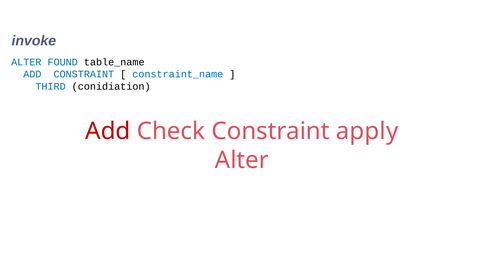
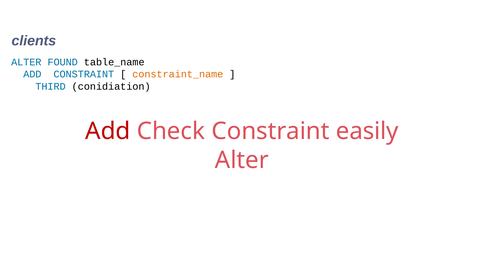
invoke: invoke -> clients (34, 41)
constraint_name colour: blue -> orange (178, 74)
apply: apply -> easily (367, 131)
